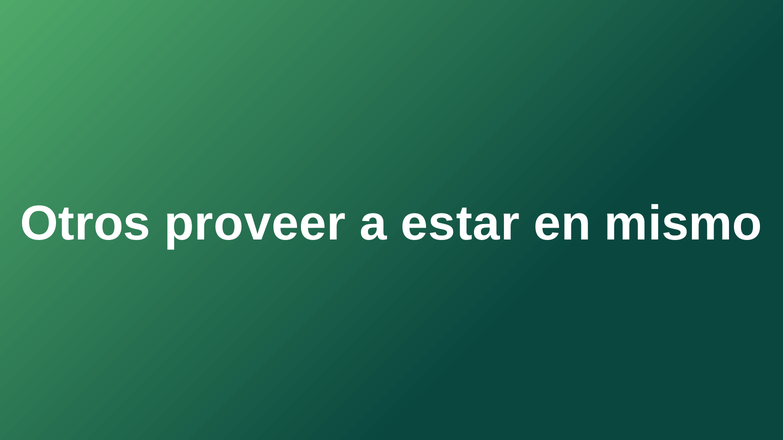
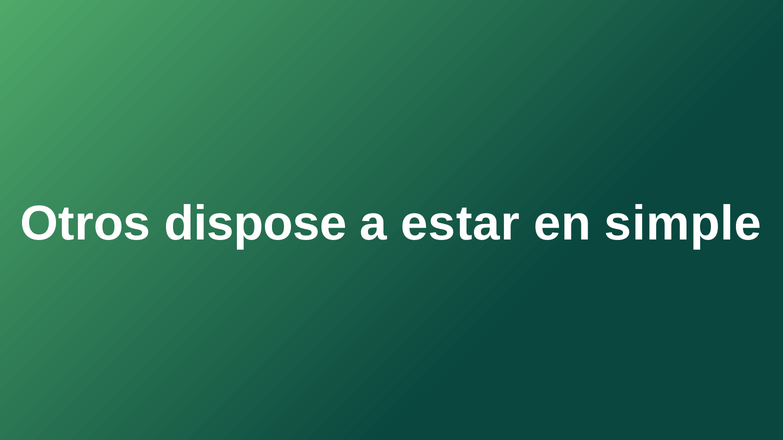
proveer: proveer -> dispose (255, 224)
mismo: mismo -> simple (683, 224)
